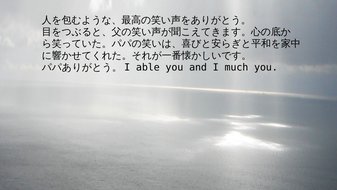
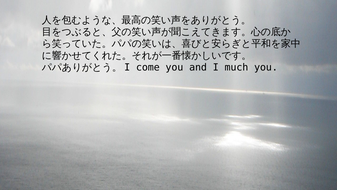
able: able -> come (148, 67)
